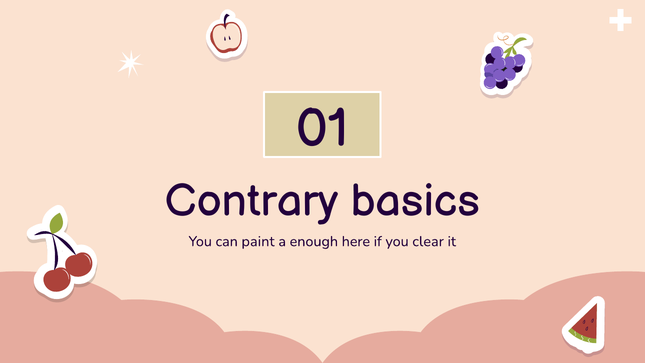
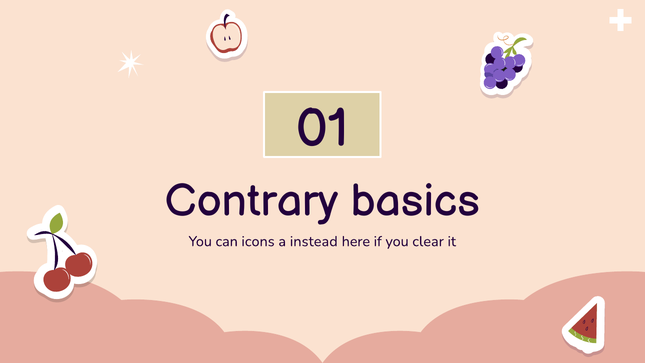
paint: paint -> icons (258, 241)
enough: enough -> instead (314, 241)
